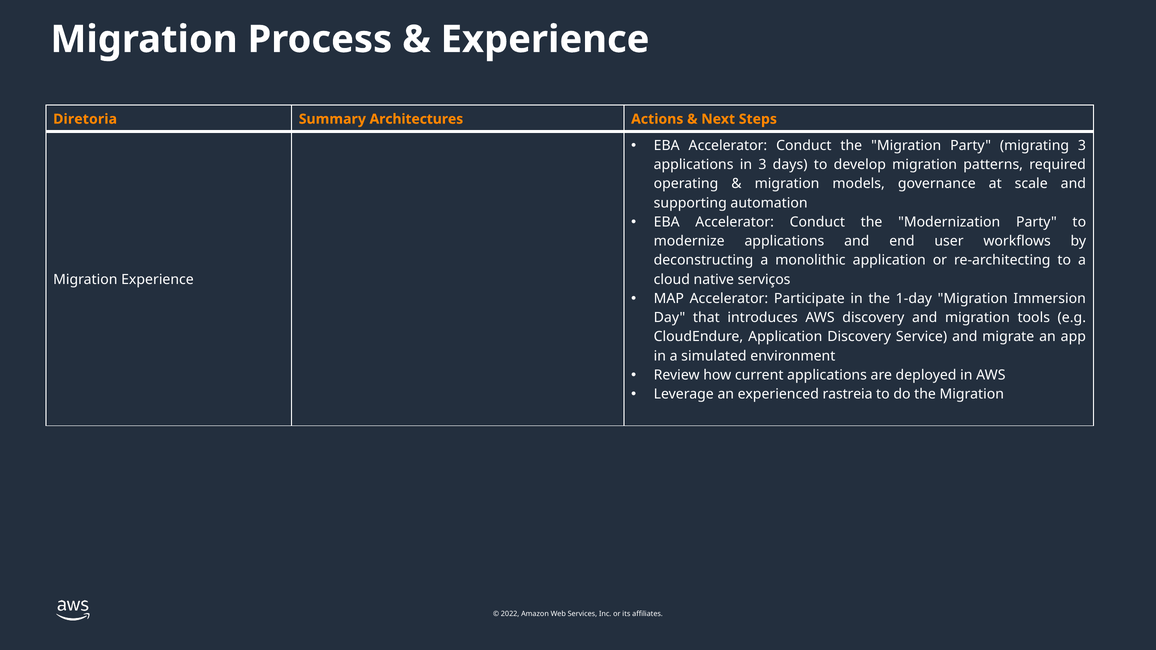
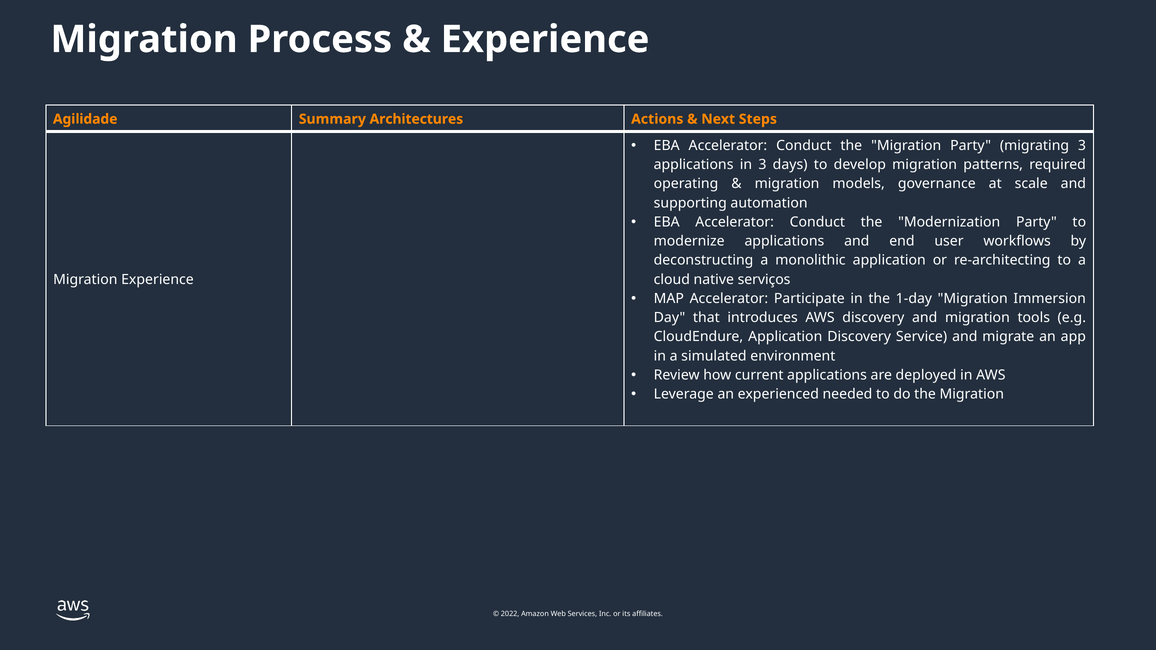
Diretoria: Diretoria -> Agilidade (85, 119)
rastreia: rastreia -> needed (847, 394)
